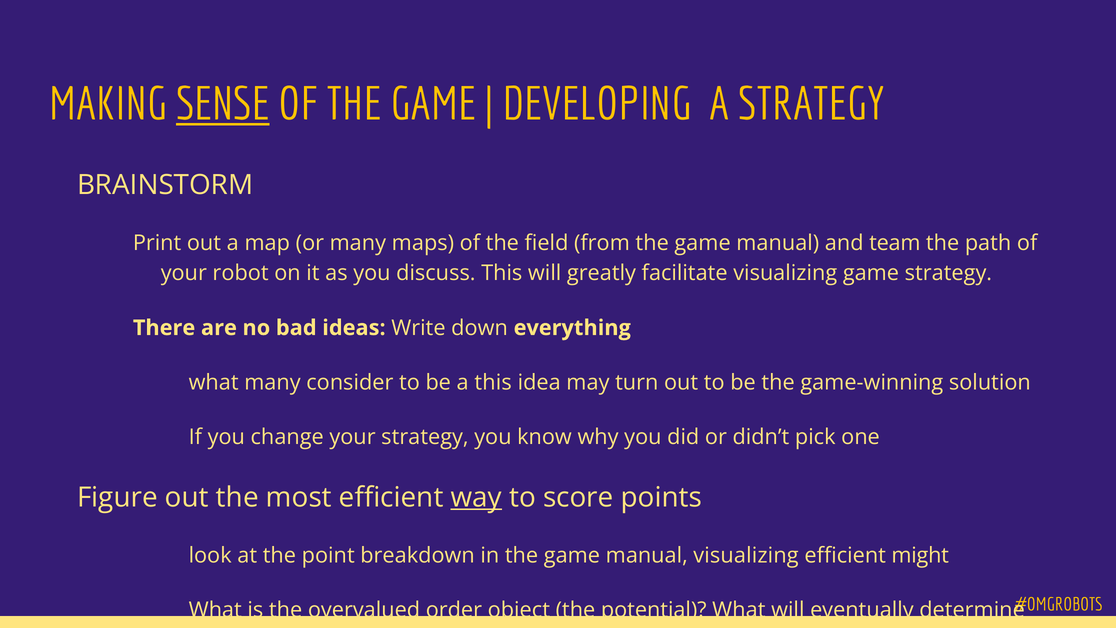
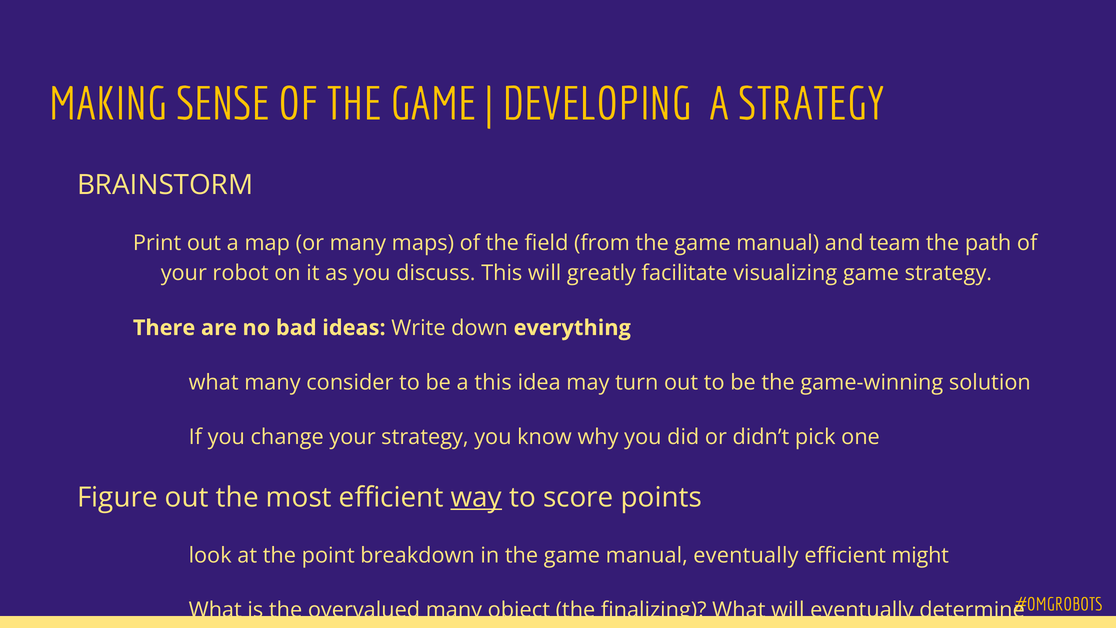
SENSE underline: present -> none (223, 104)
manual visualizing: visualizing -> eventually (746, 555)
overvalued order: order -> many (454, 610)
potential: potential -> finalizing (654, 610)
